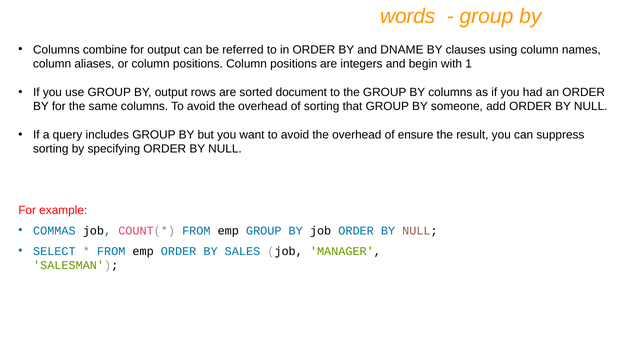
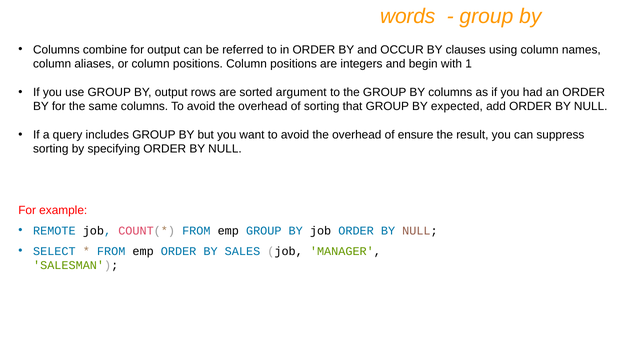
DNAME: DNAME -> OCCUR (402, 50)
document: document -> argument (301, 92)
someone: someone -> expected (457, 106)
COMMAS: COMMAS -> REMOTE (54, 231)
